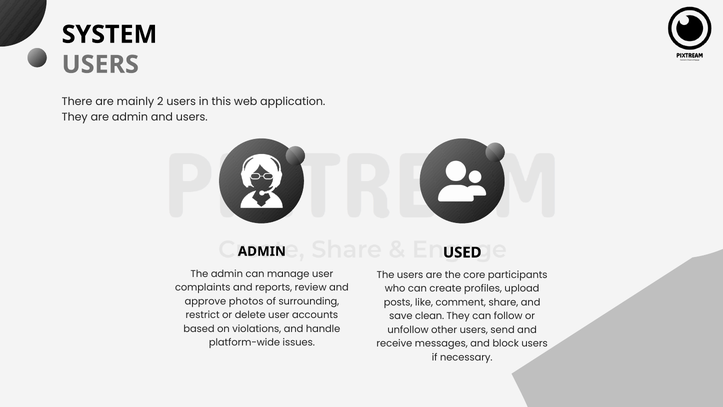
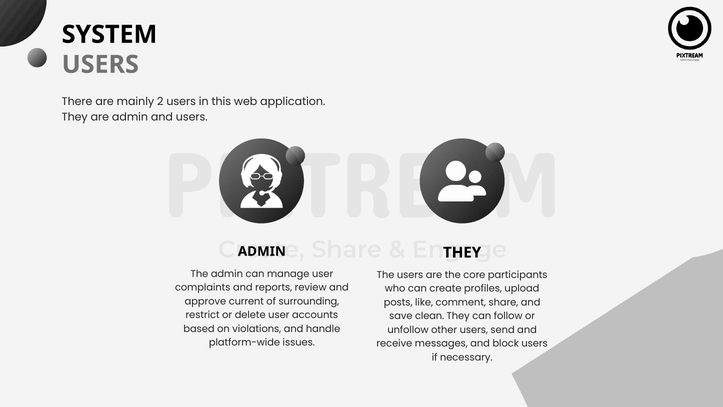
USED: USED -> THEY (462, 252)
photos: photos -> current (246, 301)
